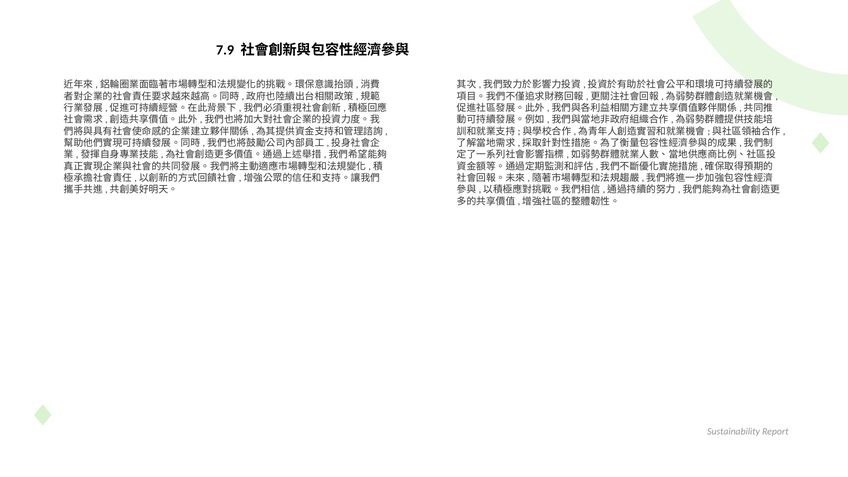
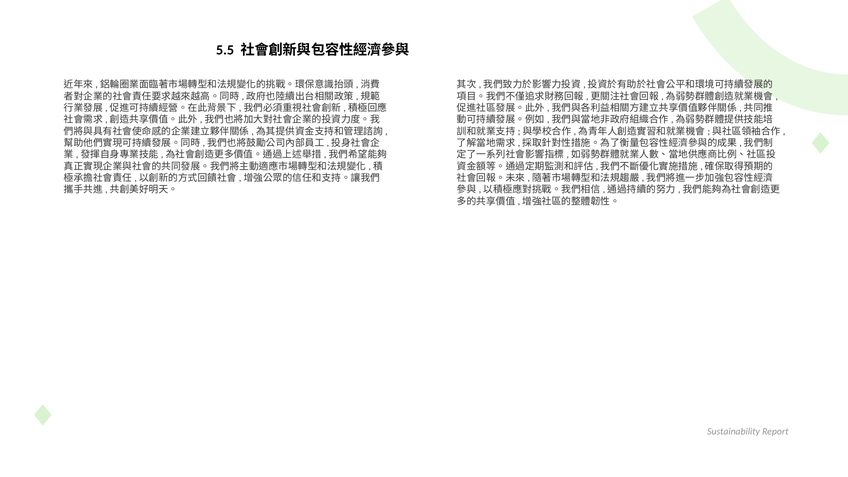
7.9: 7.9 -> 5.5 (225, 50)
